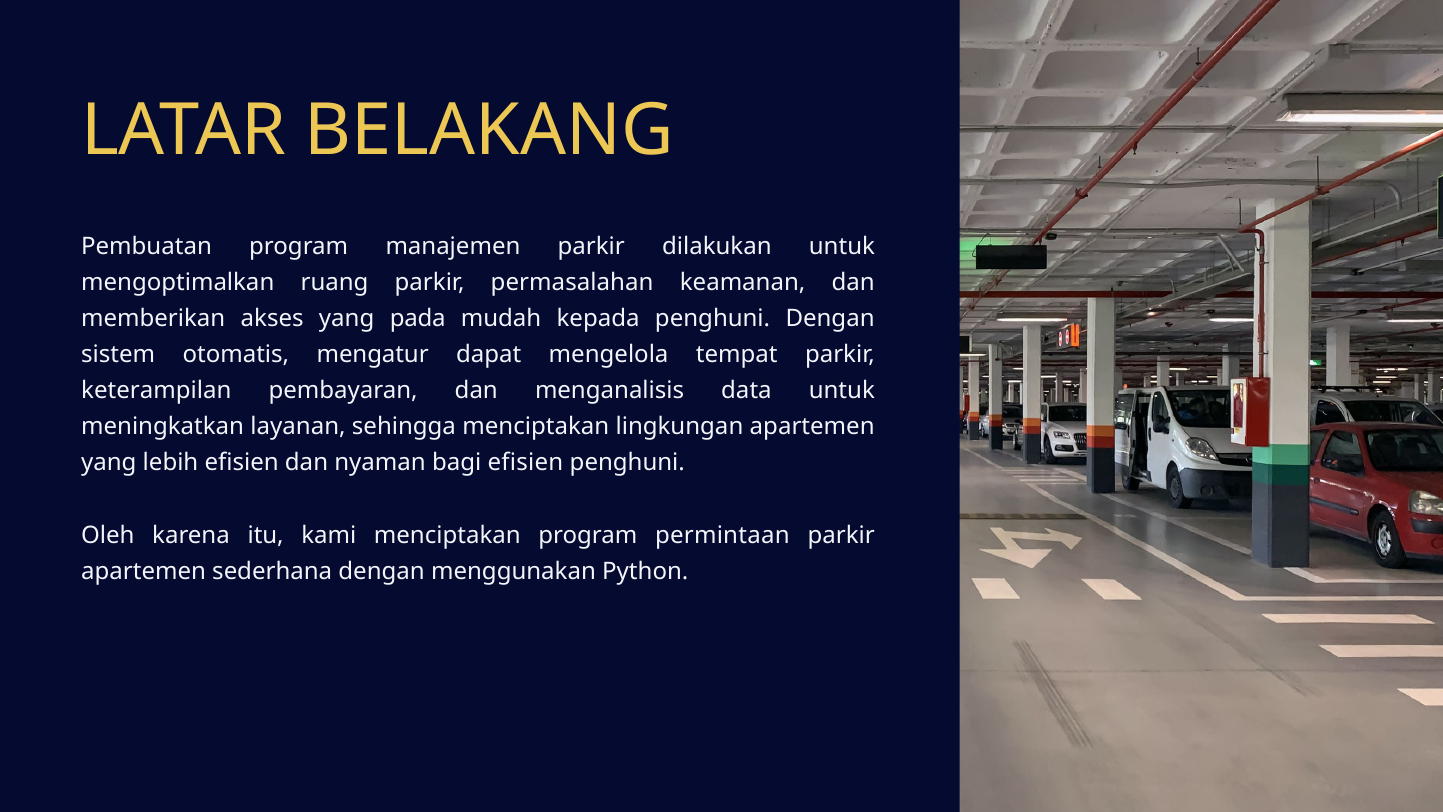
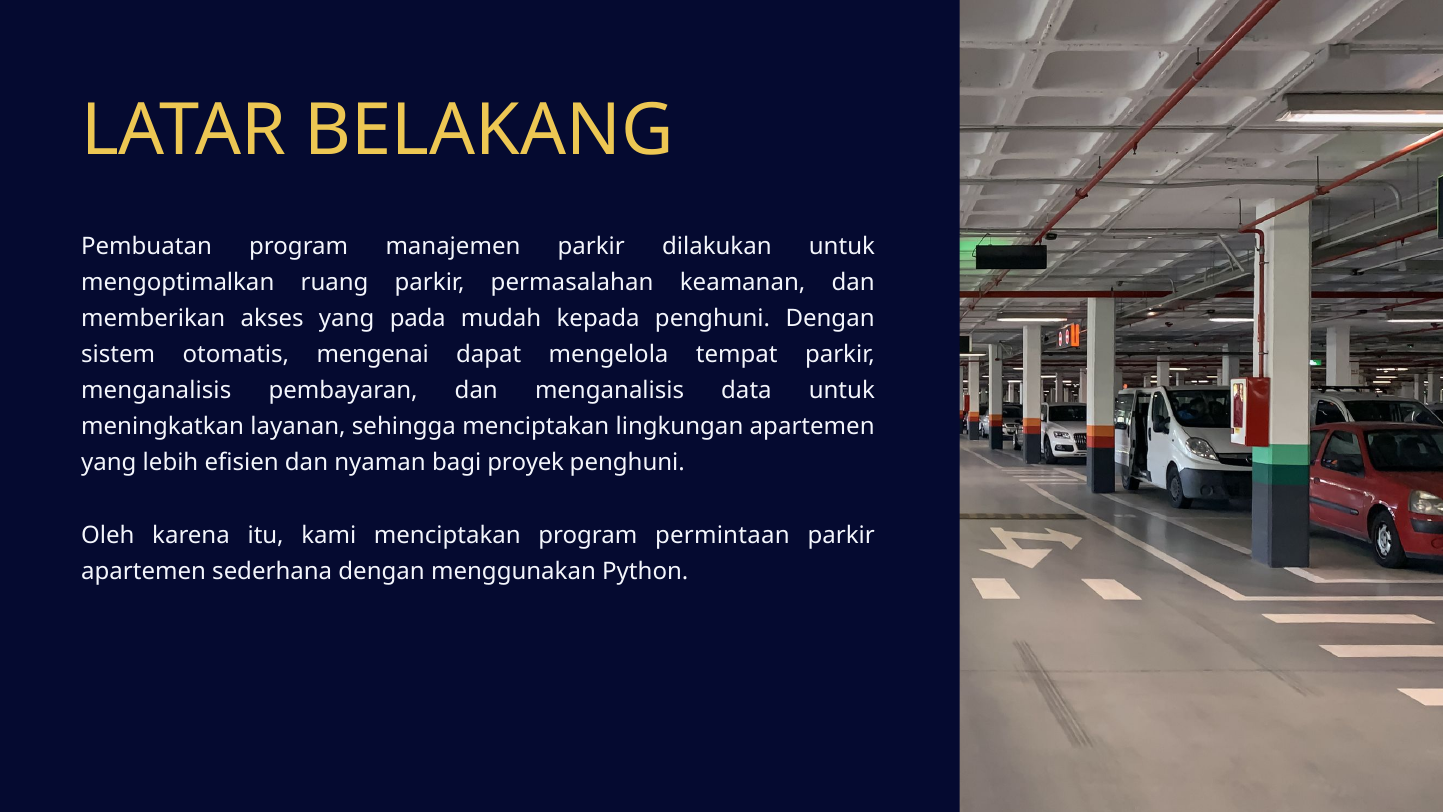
mengatur: mengatur -> mengenai (373, 355)
keterampilan: keterampilan -> menganalisis (156, 391)
bagi efisien: efisien -> proyek (526, 463)
